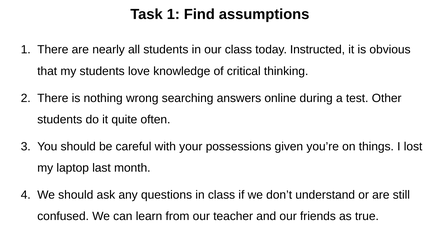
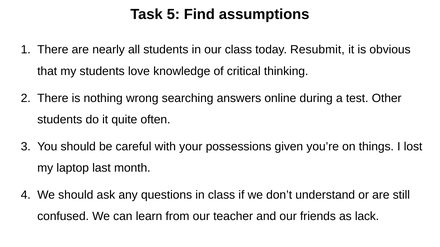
Task 1: 1 -> 5 (173, 14)
Instructed: Instructed -> Resubmit (317, 50)
true: true -> lack (367, 217)
